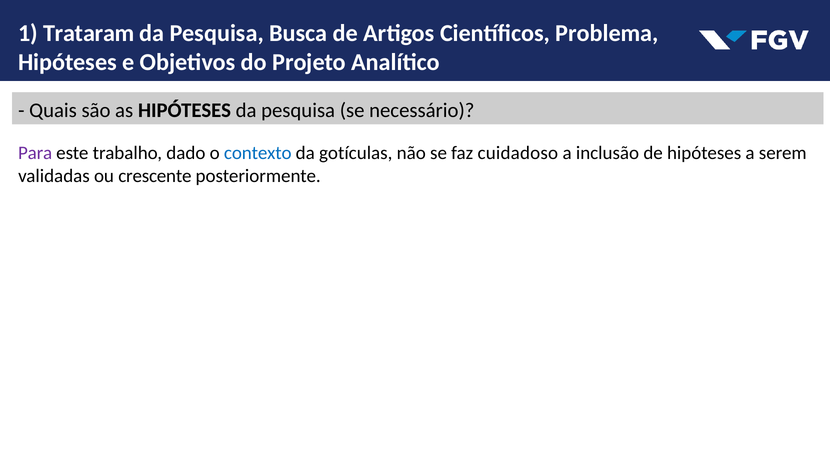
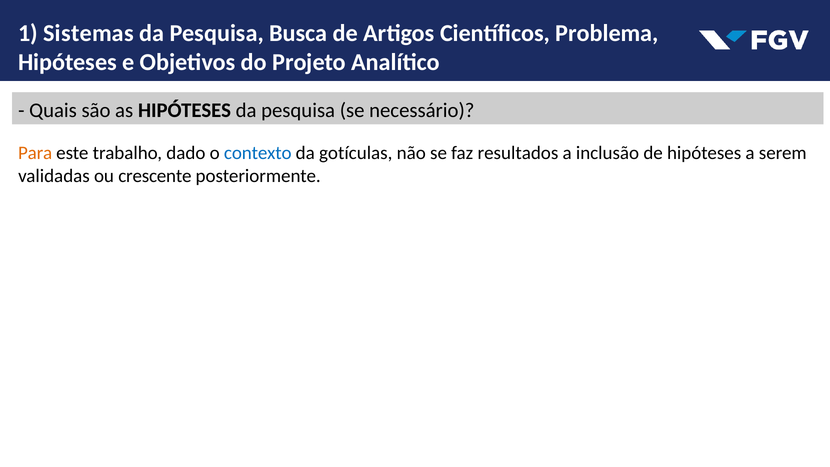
Trataram: Trataram -> Sistemas (89, 33)
Para colour: purple -> orange (35, 153)
cuidadoso: cuidadoso -> resultados (518, 153)
